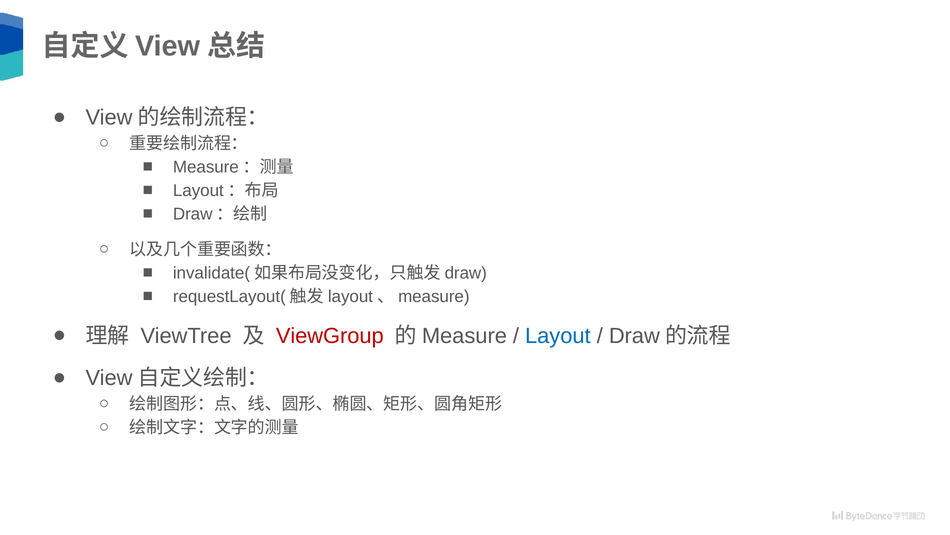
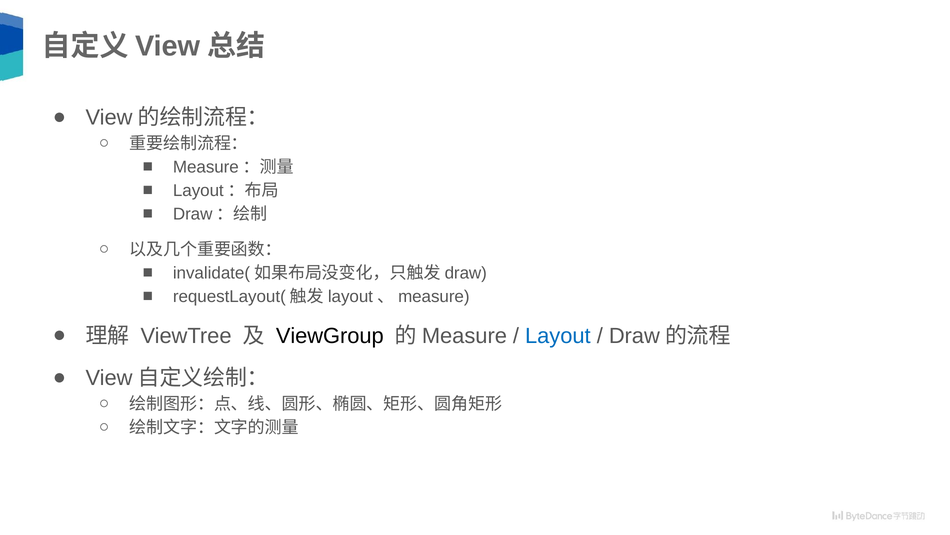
ViewGroup colour: red -> black (330, 336)
